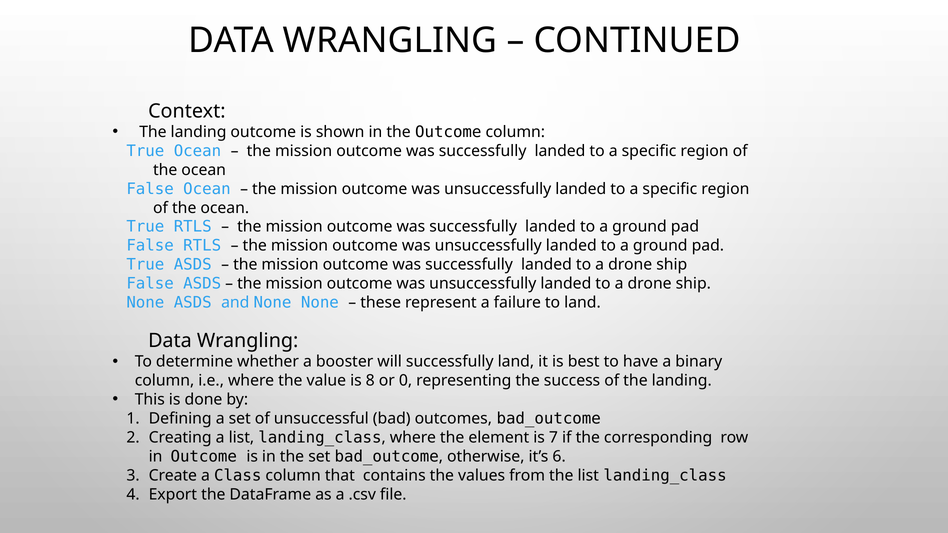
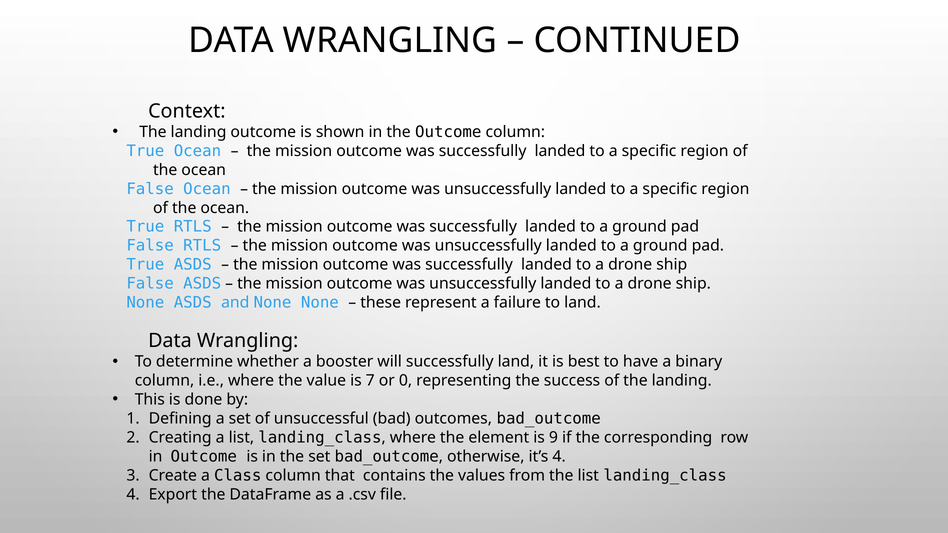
8: 8 -> 7 (370, 381)
7: 7 -> 9 (553, 438)
it’s 6: 6 -> 4 (559, 457)
